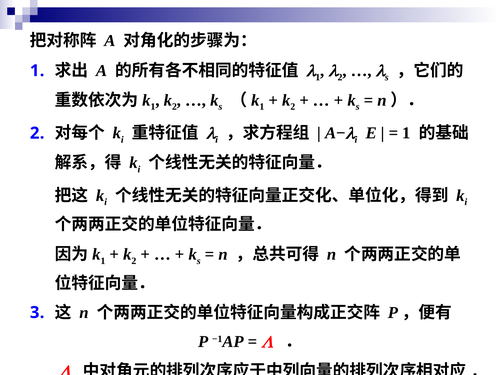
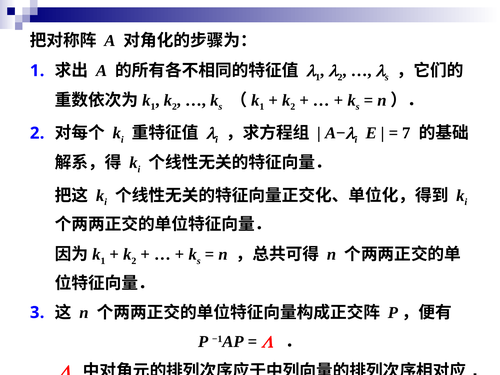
1: 1 -> 7 (407, 133)
